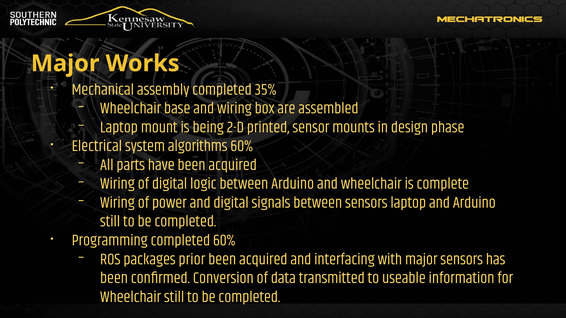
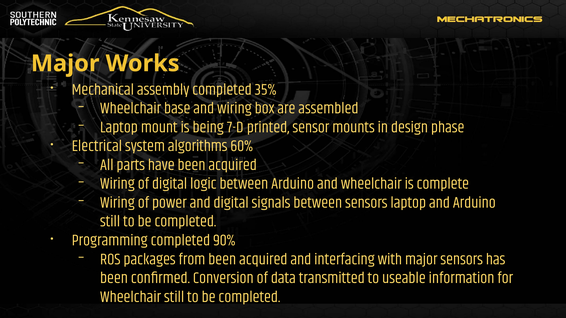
2-D: 2-D -> 7-D (235, 127)
completed 60%: 60% -> 90% (224, 241)
prior: prior -> from (192, 259)
